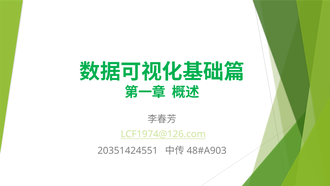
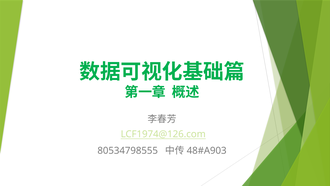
20351424551: 20351424551 -> 80534798555 (128, 150)
